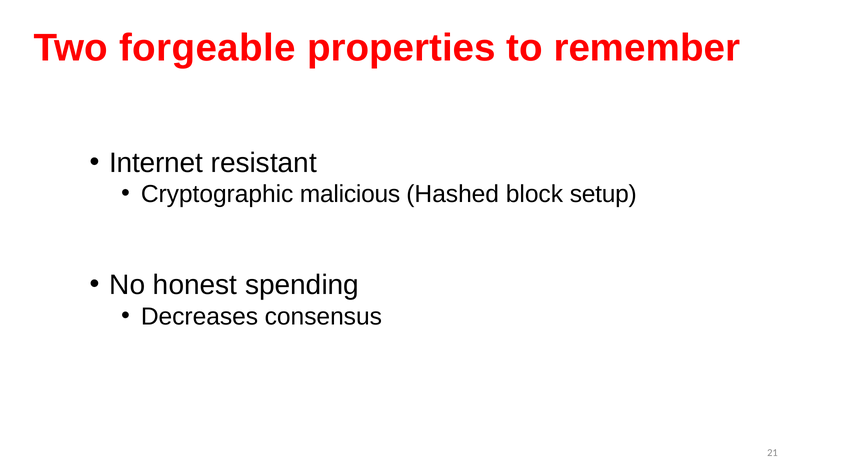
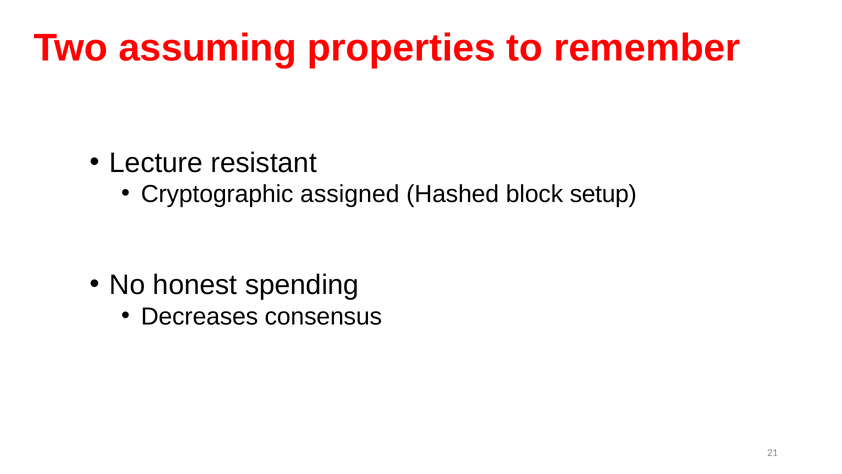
forgeable: forgeable -> assuming (208, 48)
Internet: Internet -> Lecture (156, 163)
malicious: malicious -> assigned (350, 194)
